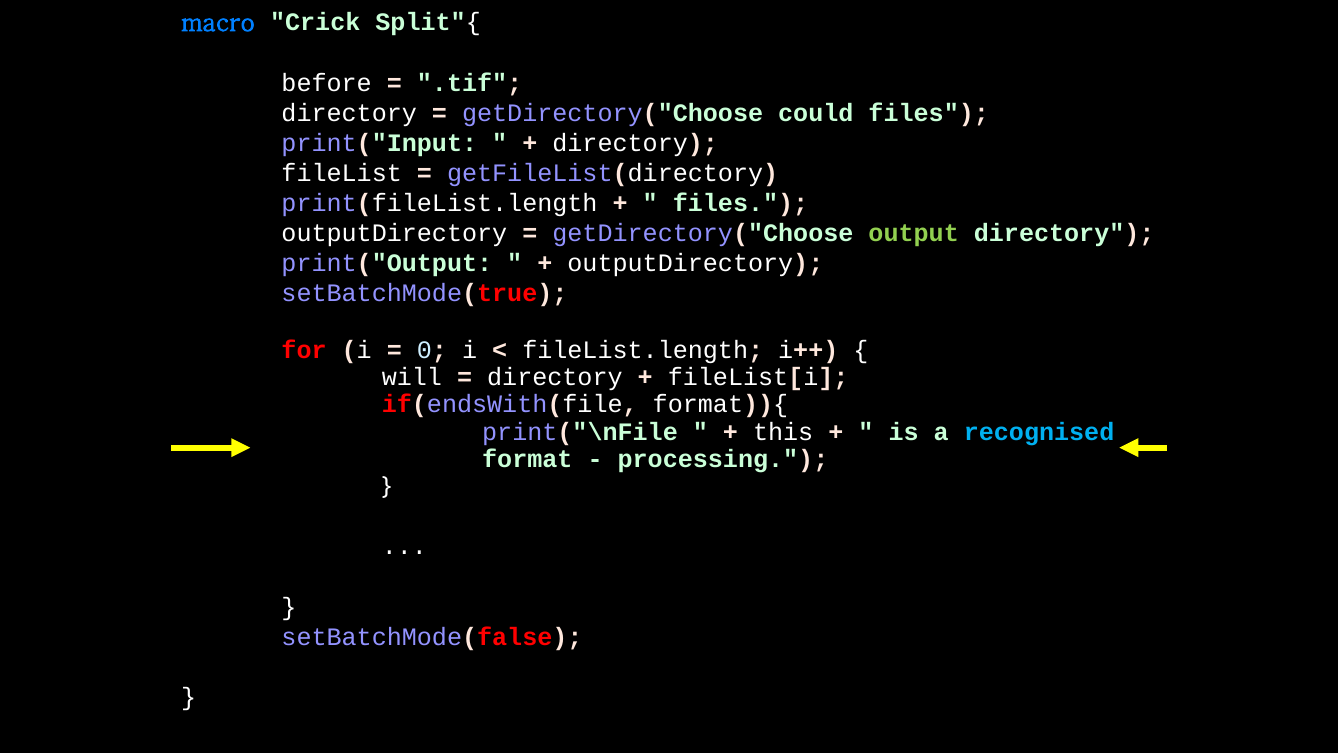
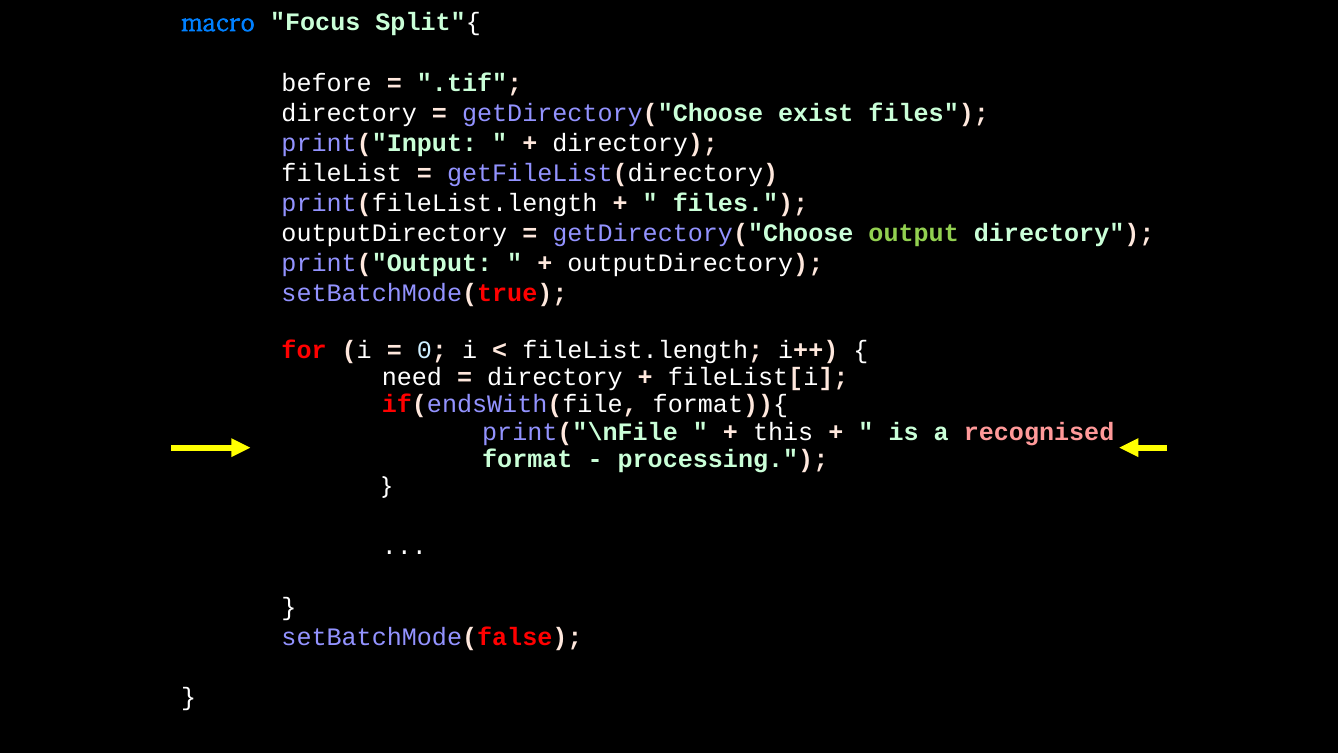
Crick: Crick -> Focus (315, 23)
could: could -> exist (816, 113)
will: will -> need (412, 377)
recognised colour: light blue -> pink (1039, 432)
